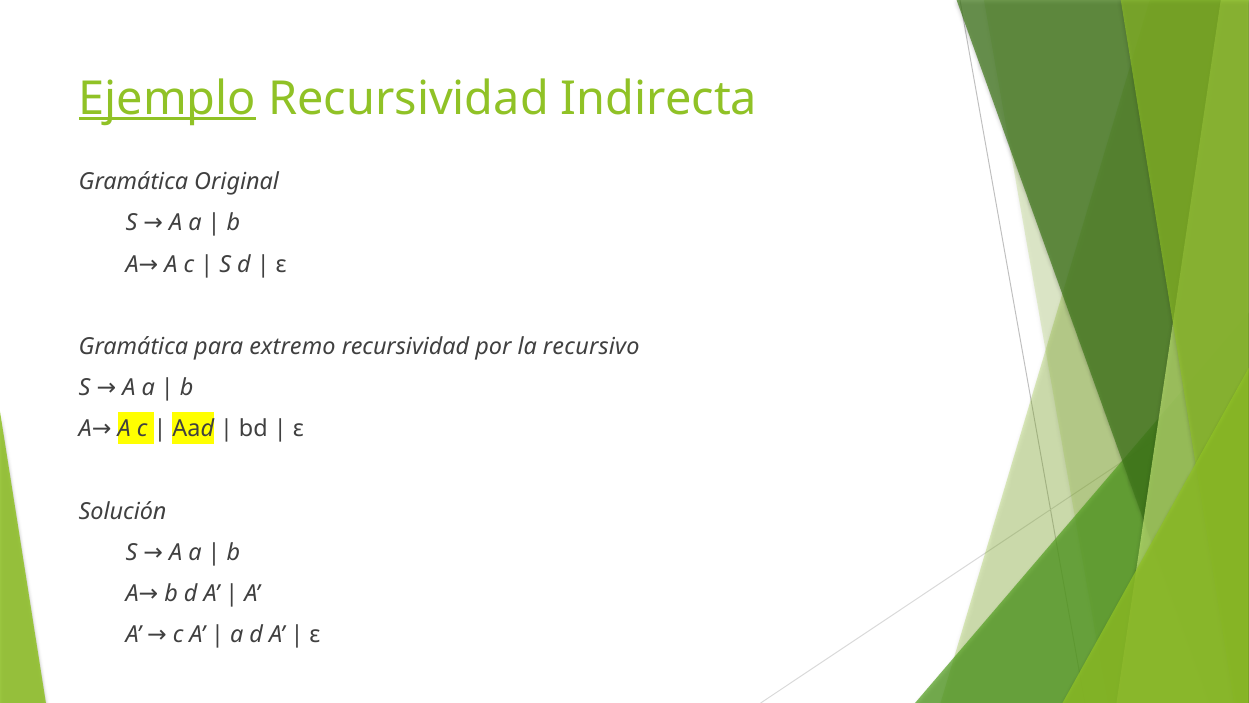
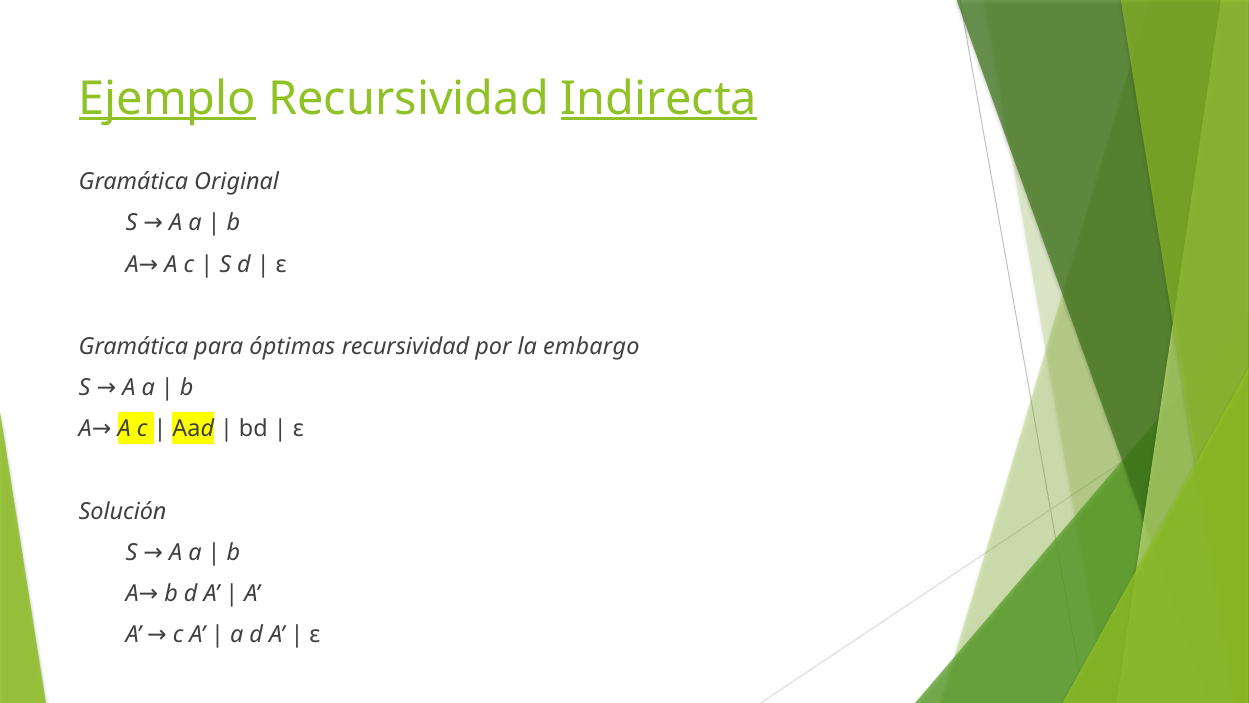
Indirecta underline: none -> present (659, 99)
extremo: extremo -> óptimas (292, 346)
recursivo: recursivo -> embargo (591, 346)
